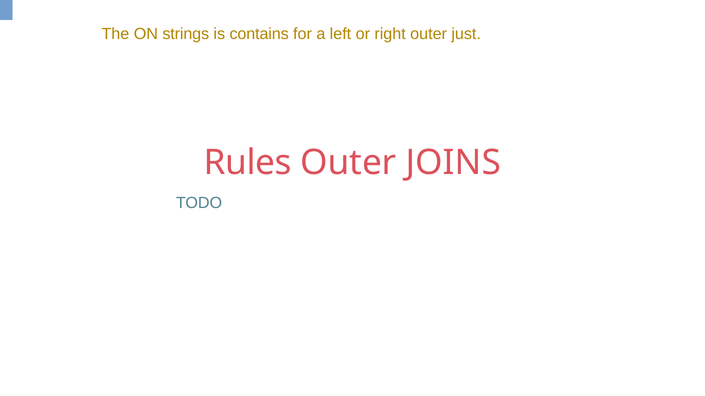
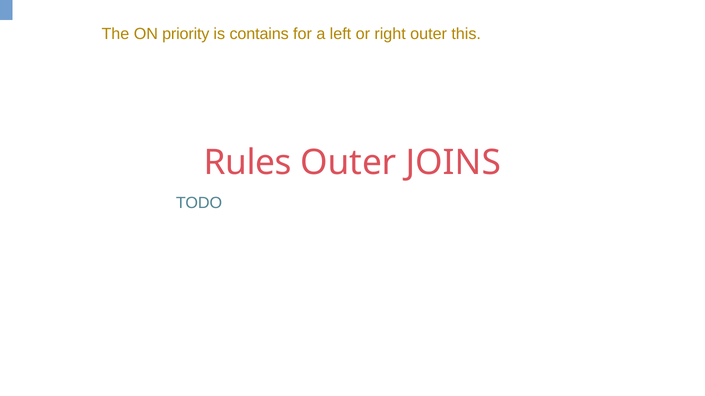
strings: strings -> priority (186, 34)
just: just -> this (466, 34)
